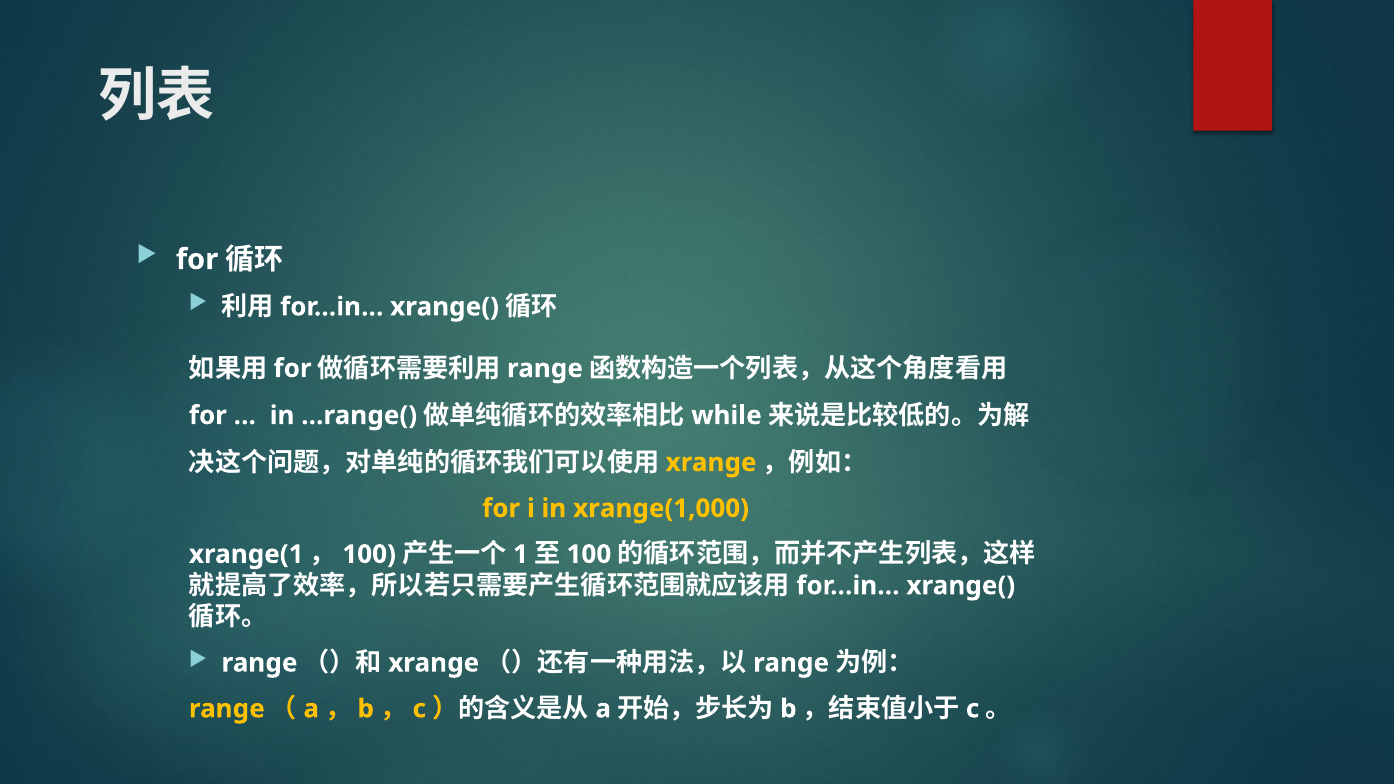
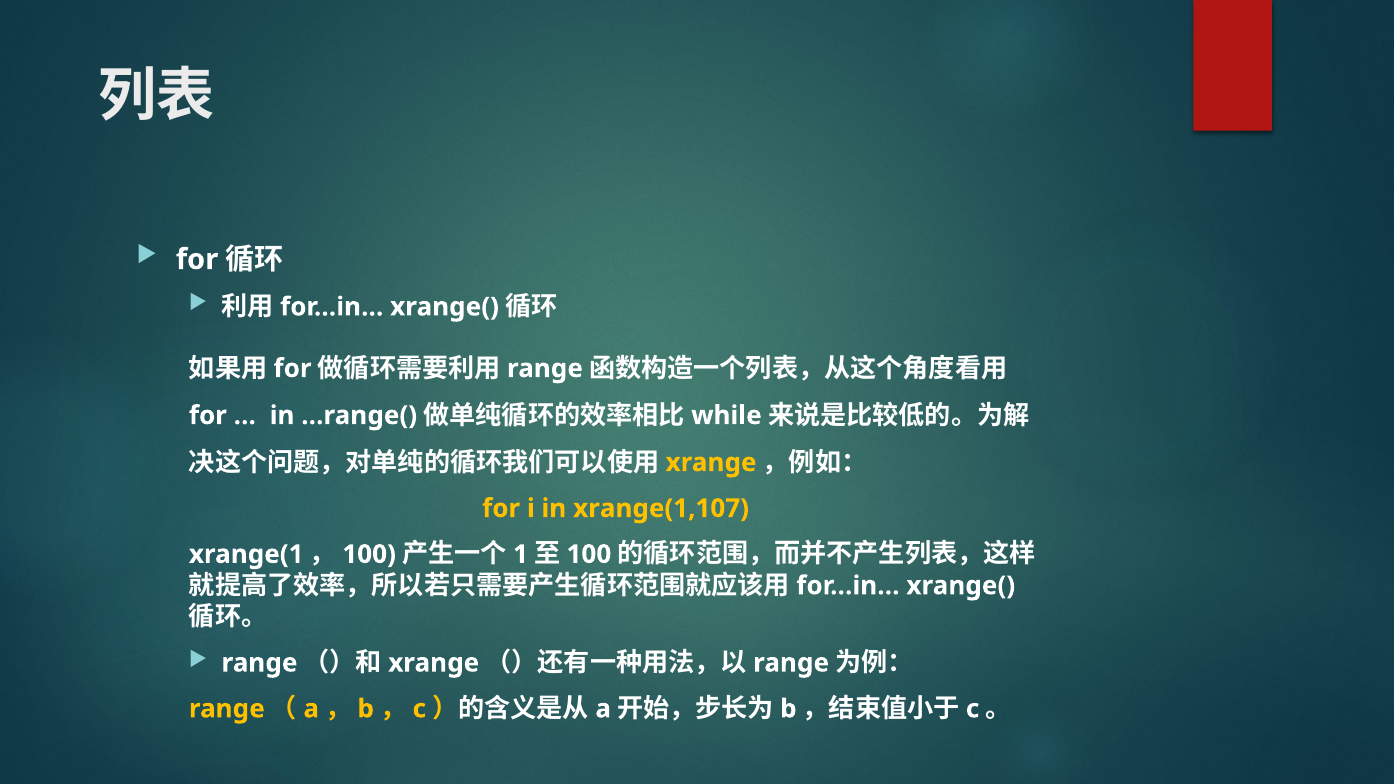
xrange(1,000: xrange(1,000 -> xrange(1,107 (661, 508)
